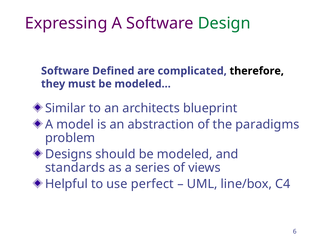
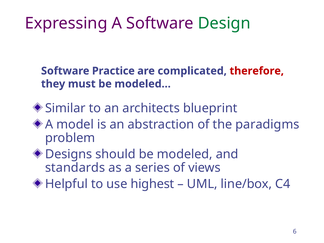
Defined: Defined -> Practice (113, 71)
therefore colour: black -> red (257, 71)
perfect: perfect -> highest (152, 184)
